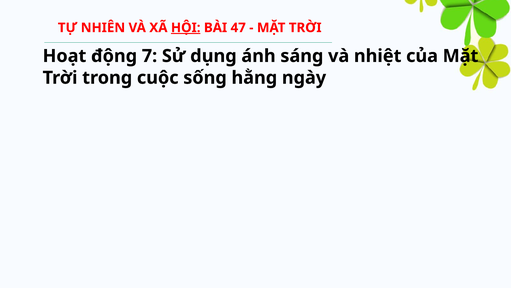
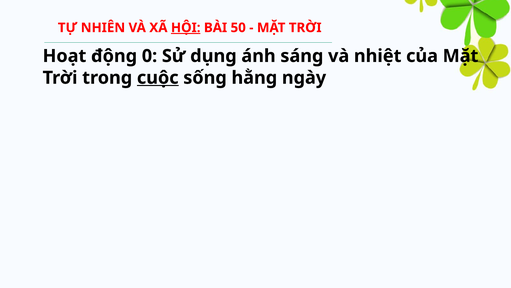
47: 47 -> 50 (238, 28)
7: 7 -> 0 (150, 56)
cuộc underline: none -> present (158, 78)
